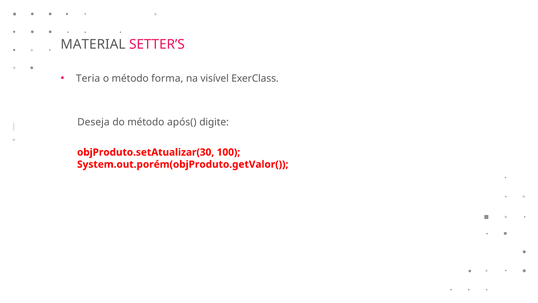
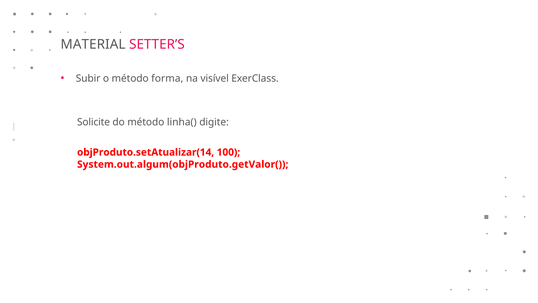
Teria: Teria -> Subir (88, 79)
Deseja: Deseja -> Solicite (94, 122)
após(: após( -> linha( (182, 122)
objProduto.setAtualizar(30: objProduto.setAtualizar(30 -> objProduto.setAtualizar(14 (146, 152)
System.out.porém(objProduto.getValor(: System.out.porém(objProduto.getValor( -> System.out.algum(objProduto.getValor( (183, 164)
